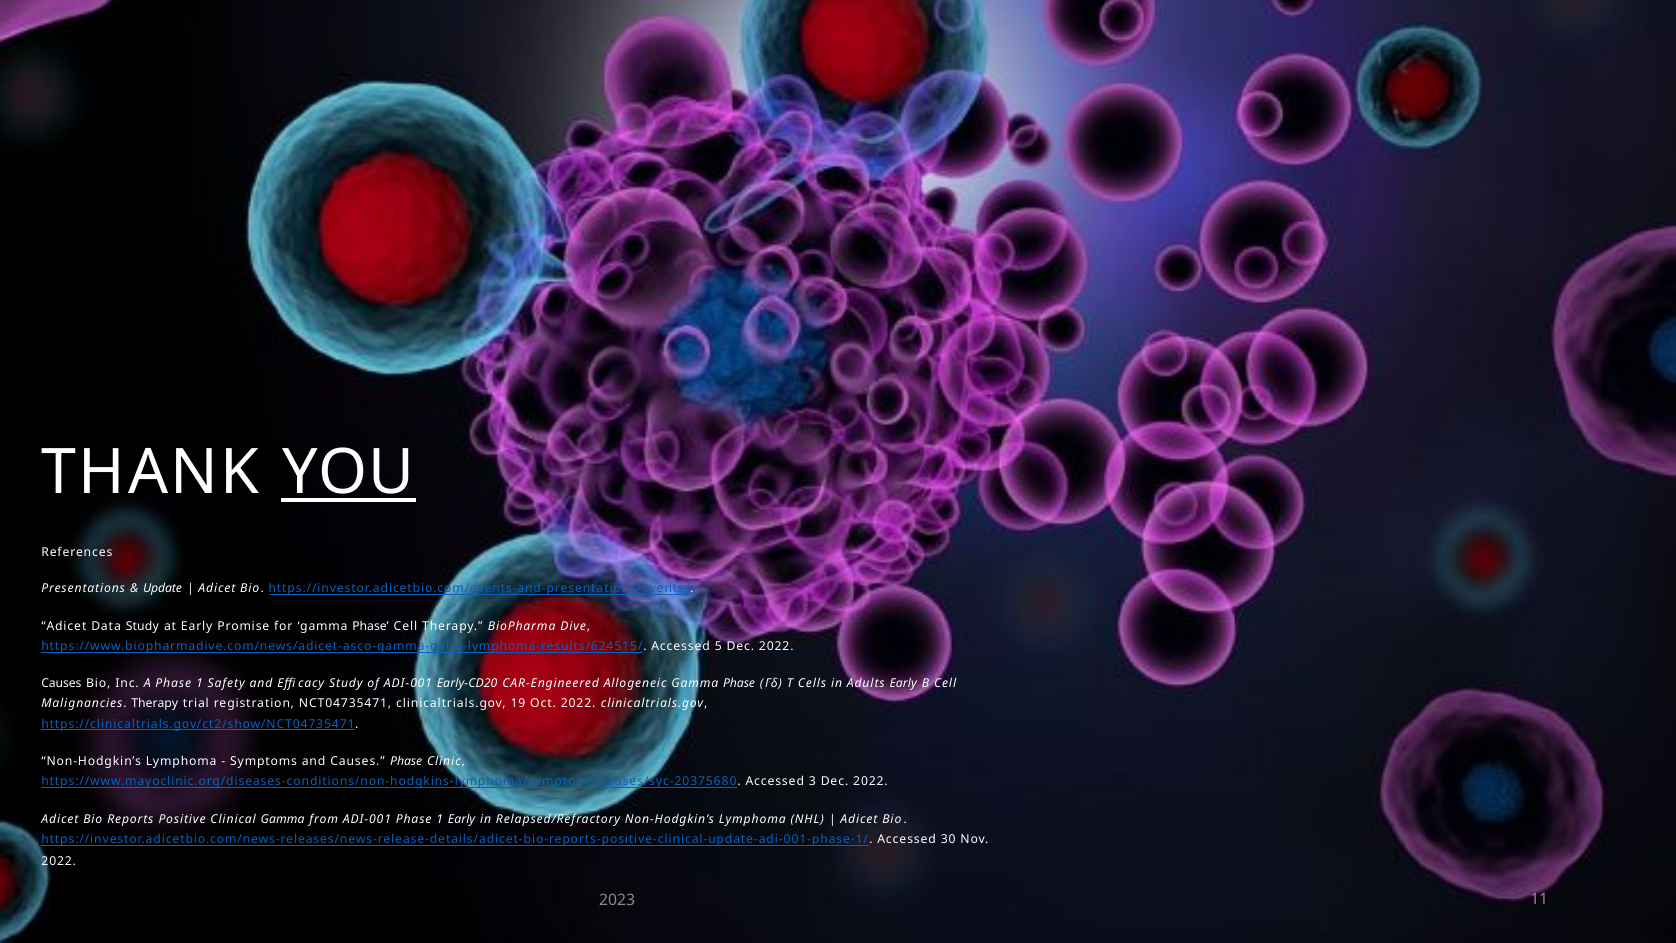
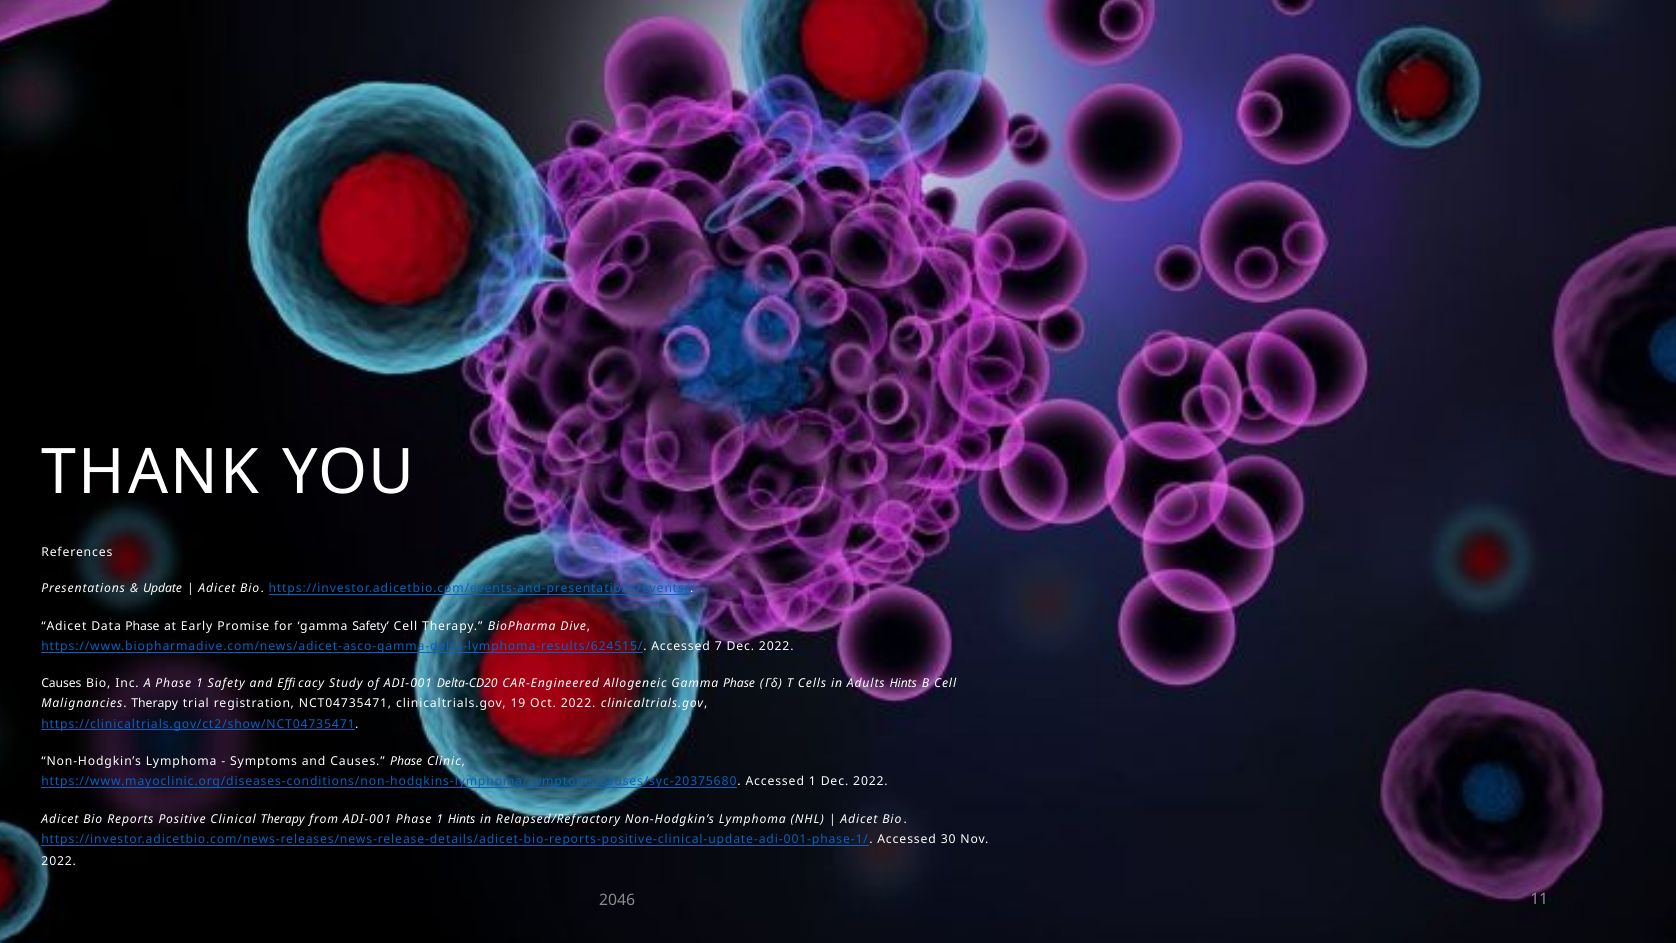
YOU underline: present -> none (348, 473)
Data Study: Study -> Phase (142, 626)
for gamma Phase: Phase -> Safety (371, 626)
5: 5 -> 7 (718, 646)
Early-CD20: Early-CD20 -> Delta-CD20 (467, 684)
Adults Early: Early -> Hints (903, 684)
Accessed 3: 3 -> 1 (812, 781)
Clinical Gamma: Gamma -> Therapy (283, 819)
1 Early: Early -> Hints (462, 819)
2023: 2023 -> 2046 (617, 900)
